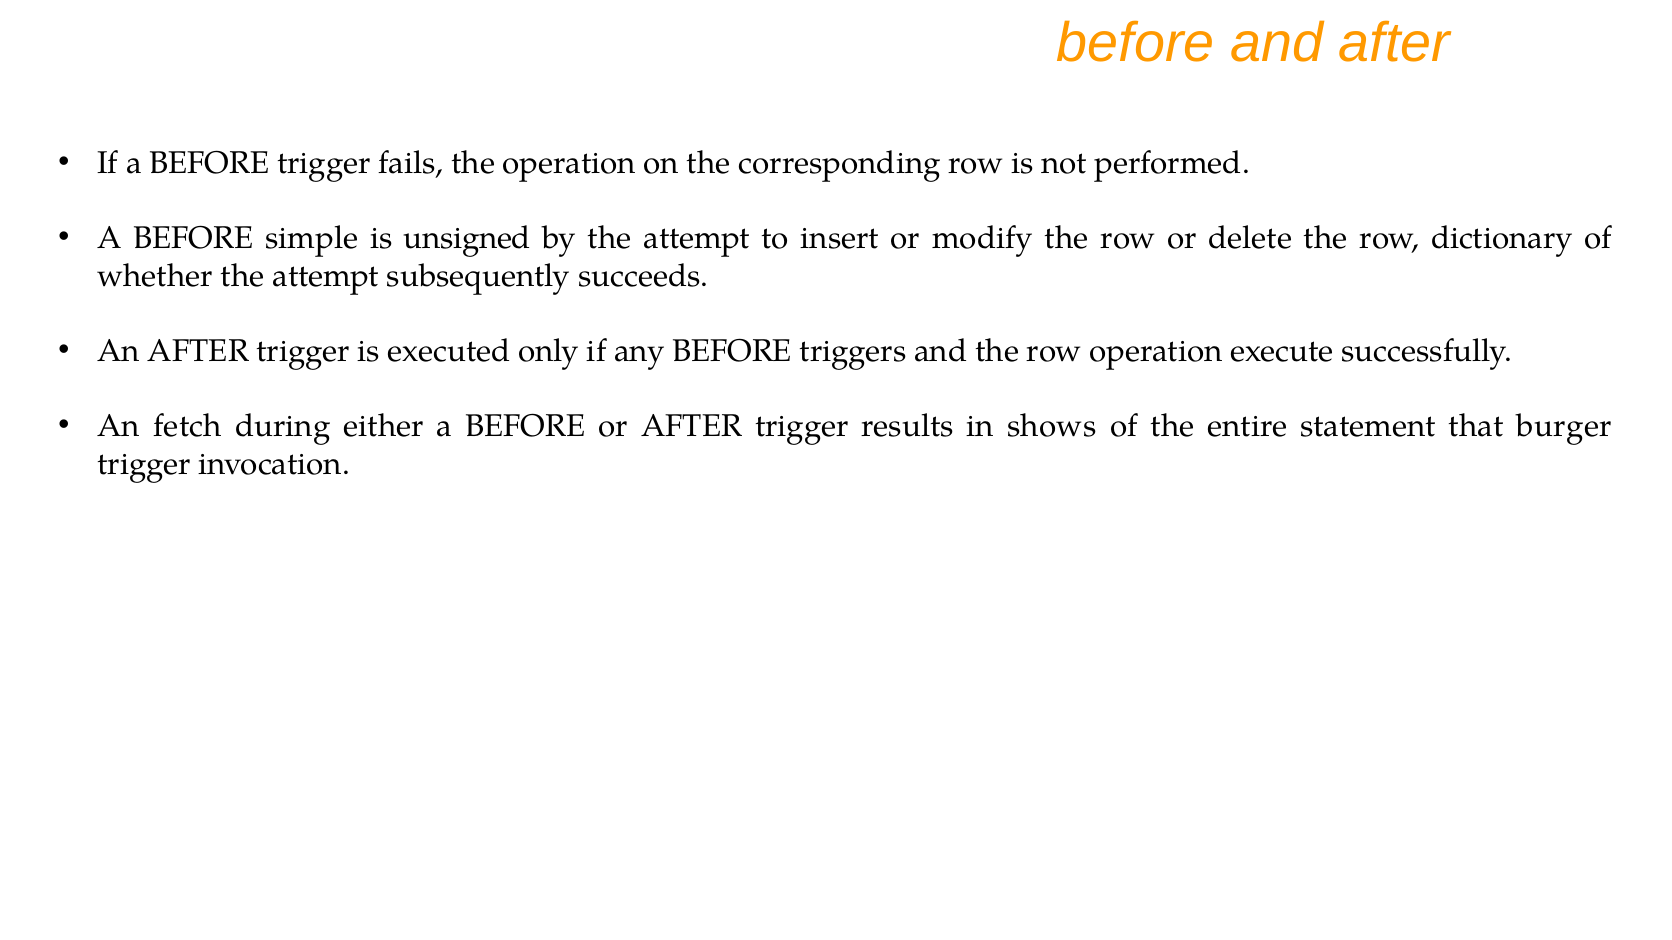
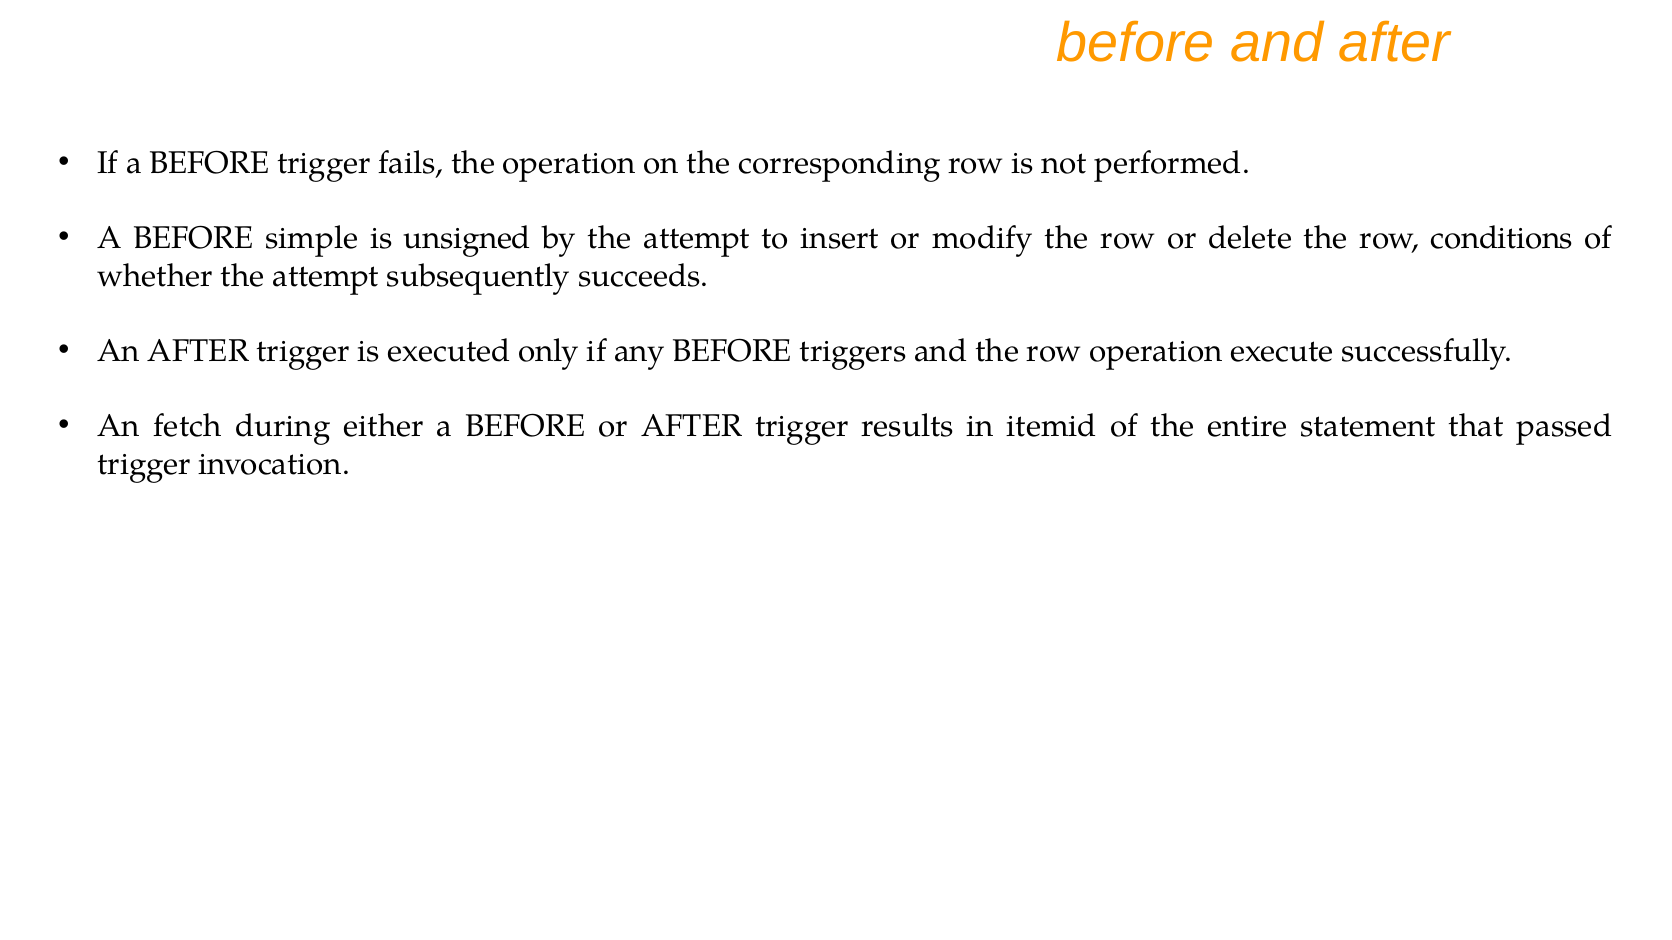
dictionary: dictionary -> conditions (1502, 238)
shows: shows -> itemid (1052, 426)
burger: burger -> passed (1564, 426)
